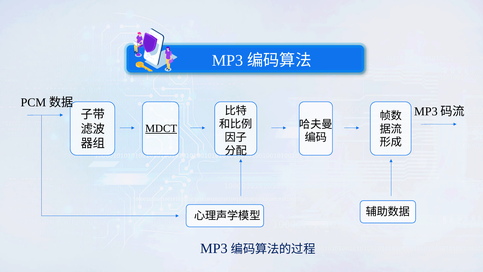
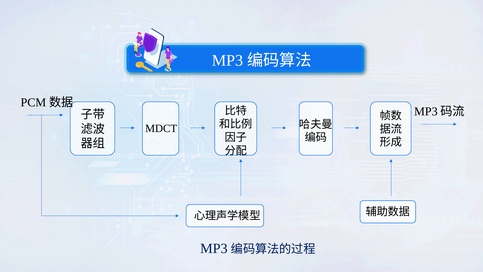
MDCT underline: present -> none (161, 128)
